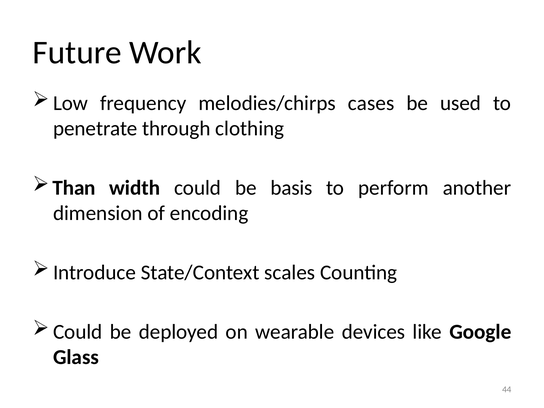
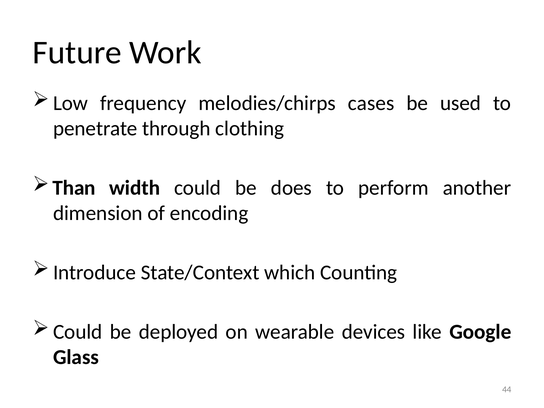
basis: basis -> does (291, 188)
scales: scales -> which (290, 272)
